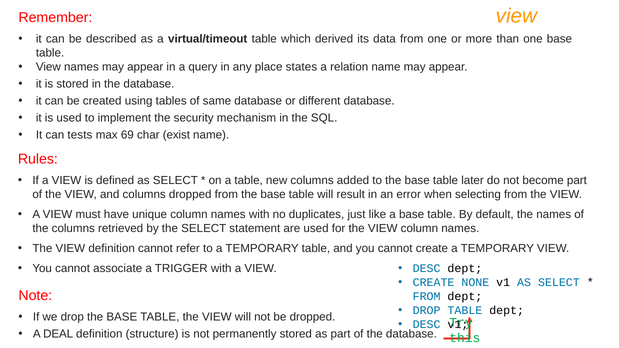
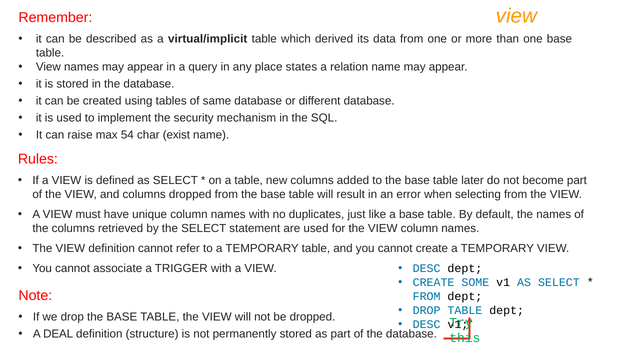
virtual/timeout: virtual/timeout -> virtual/implicit (208, 39)
tests: tests -> raise (80, 135)
69: 69 -> 54 (127, 135)
NONE: NONE -> SOME (475, 283)
